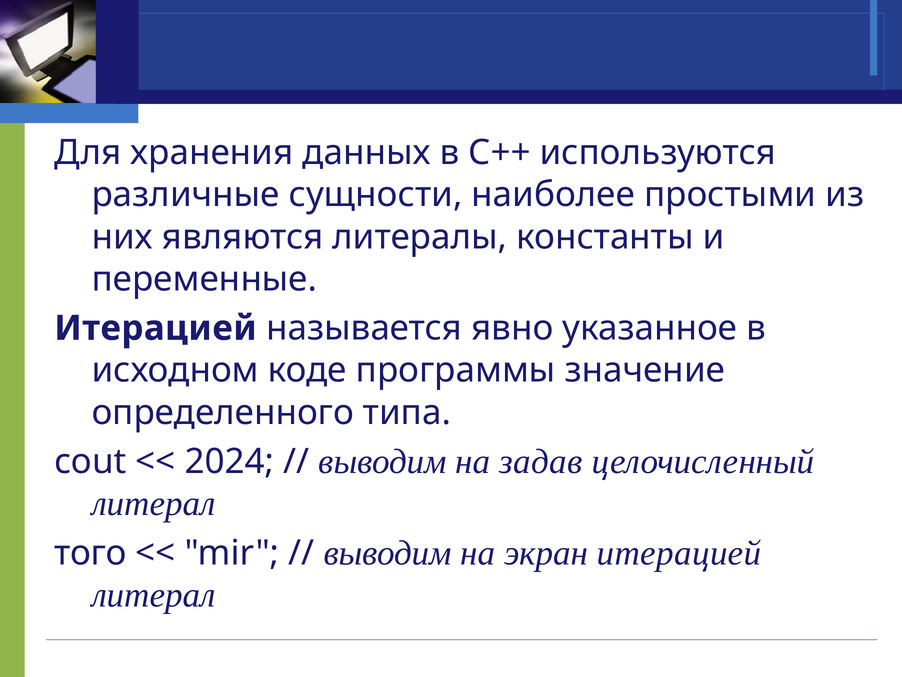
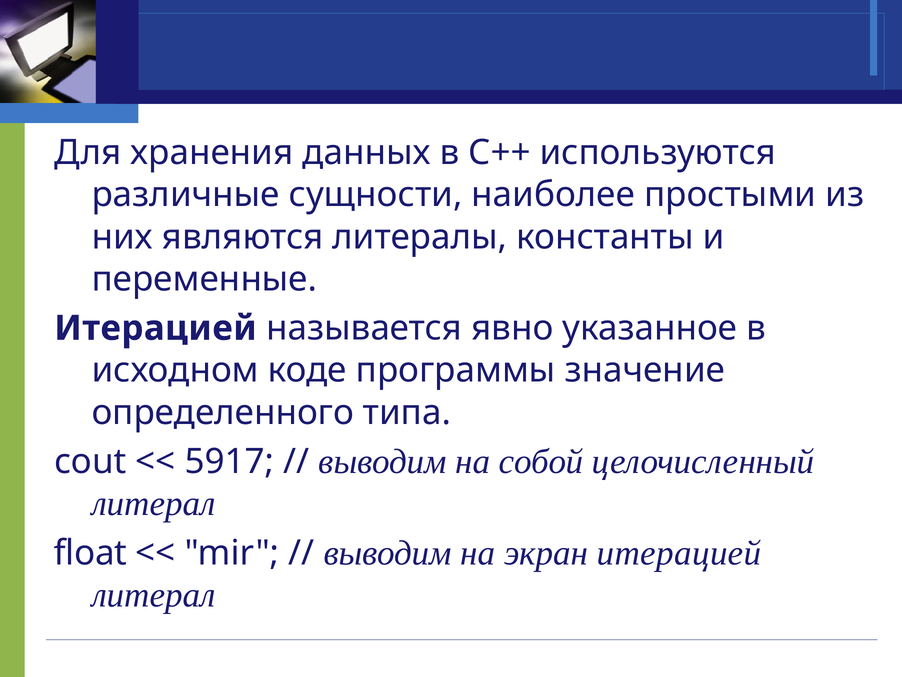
2024: 2024 -> 5917 (229, 461)
задав: задав -> собой (541, 461)
того: того -> float (90, 553)
